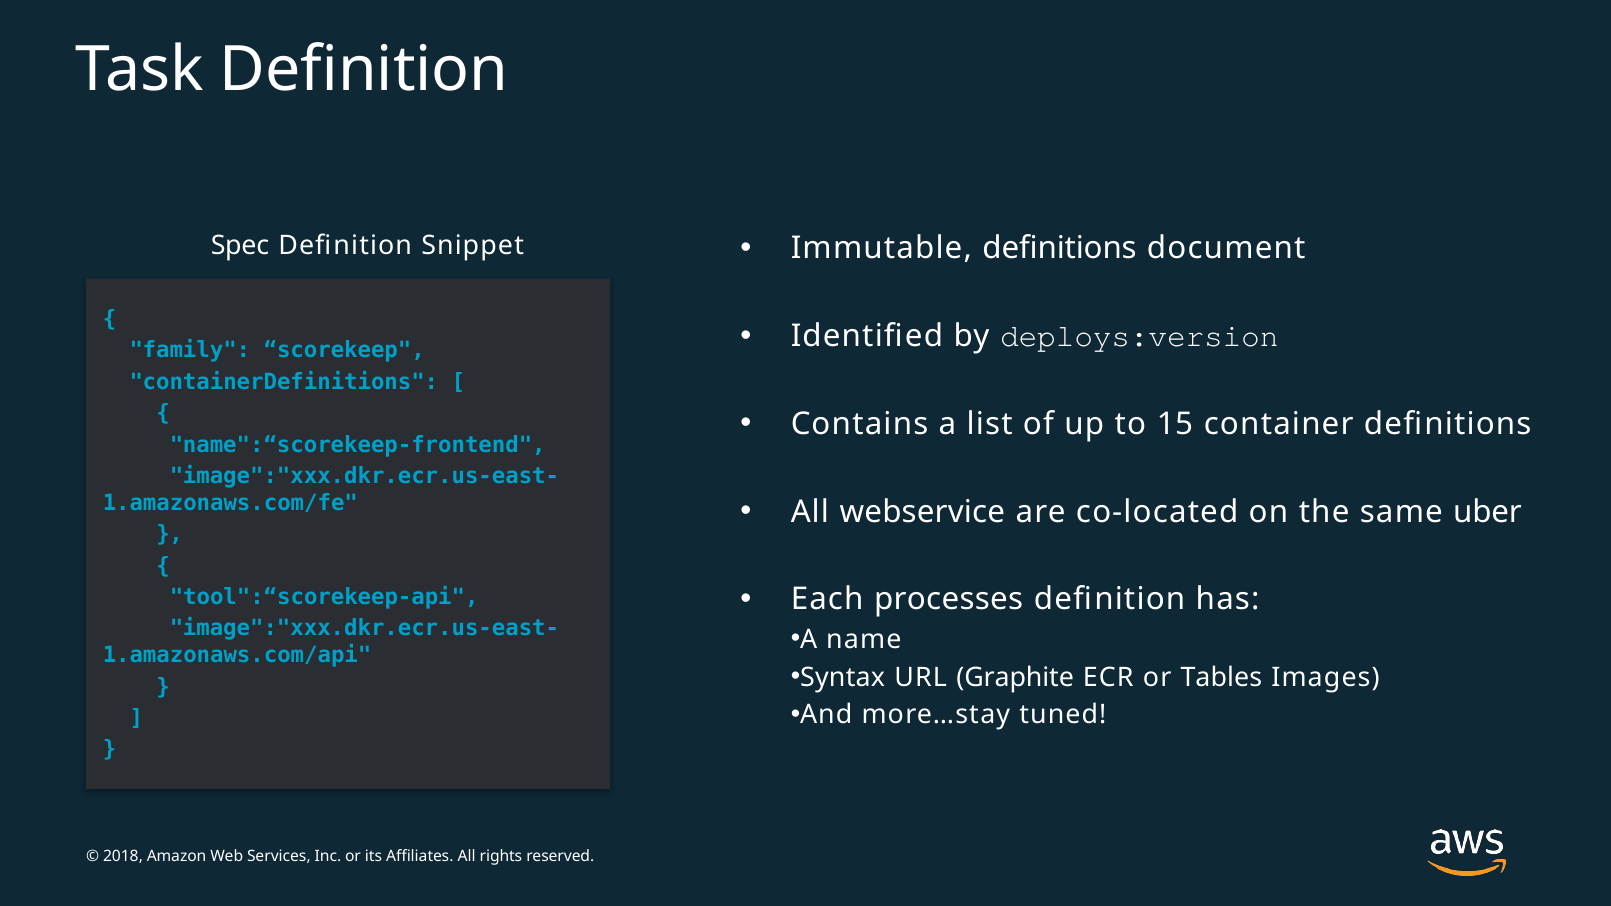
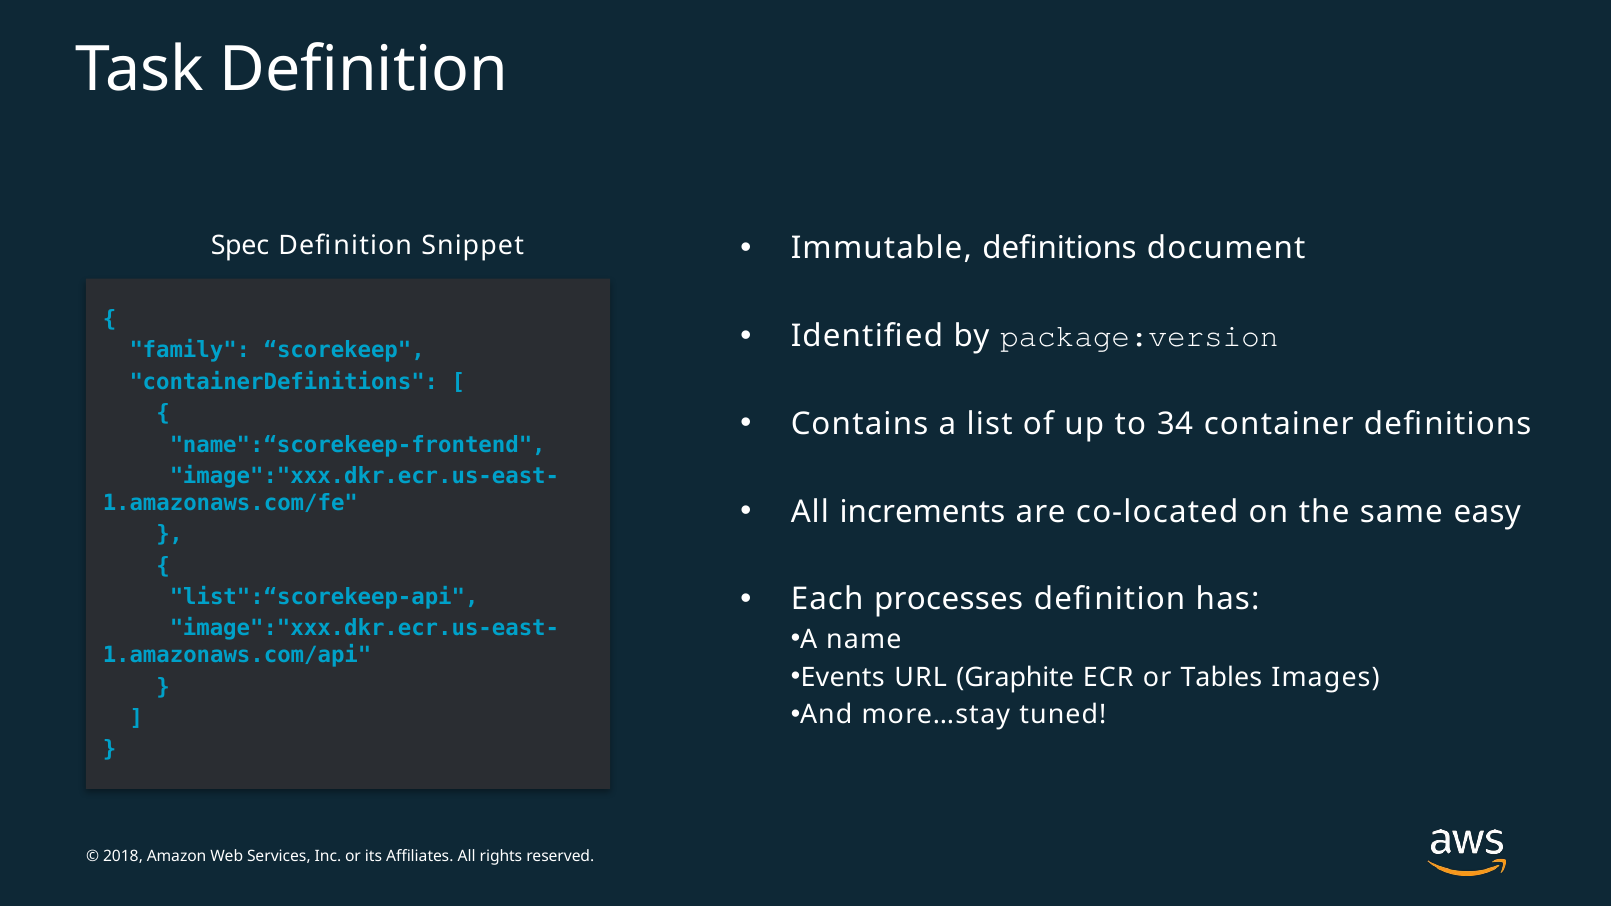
deploys:version: deploys:version -> package:version (1139, 336)
15: 15 -> 34 (1175, 424)
webservice: webservice -> increments (922, 512)
uber: uber -> easy (1487, 512)
tool":“scorekeep-api: tool":“scorekeep-api -> list":“scorekeep-api (324, 597)
Syntax: Syntax -> Events (843, 677)
